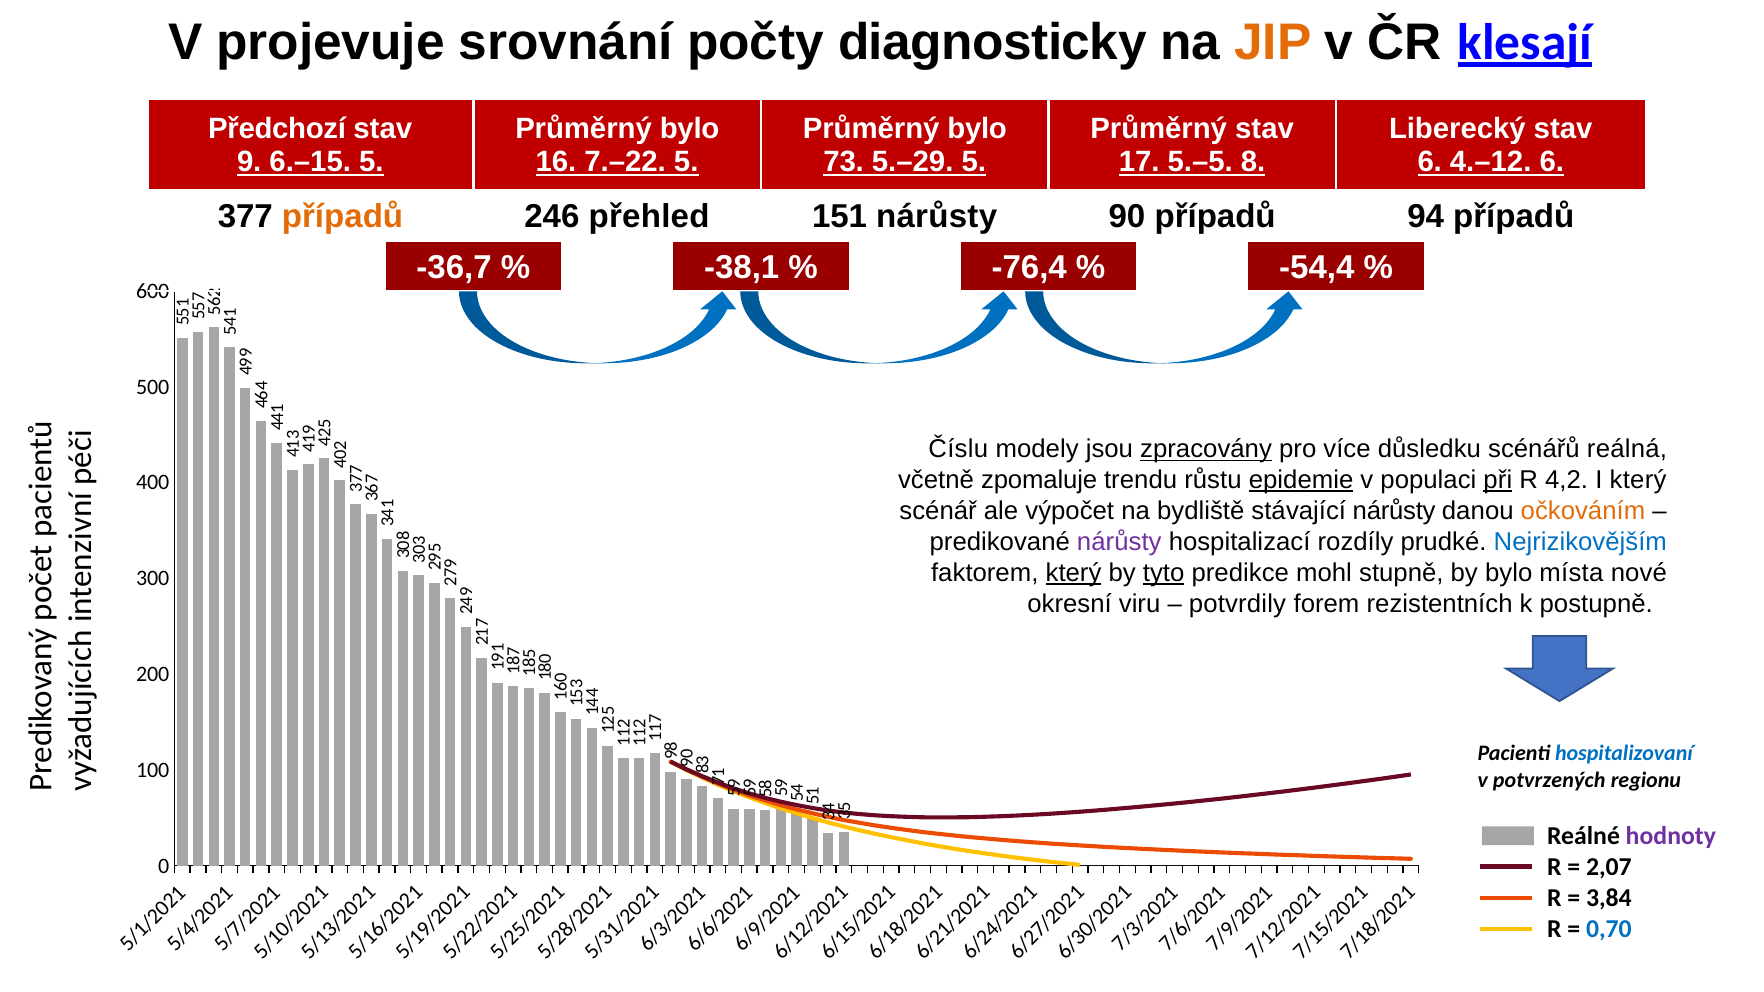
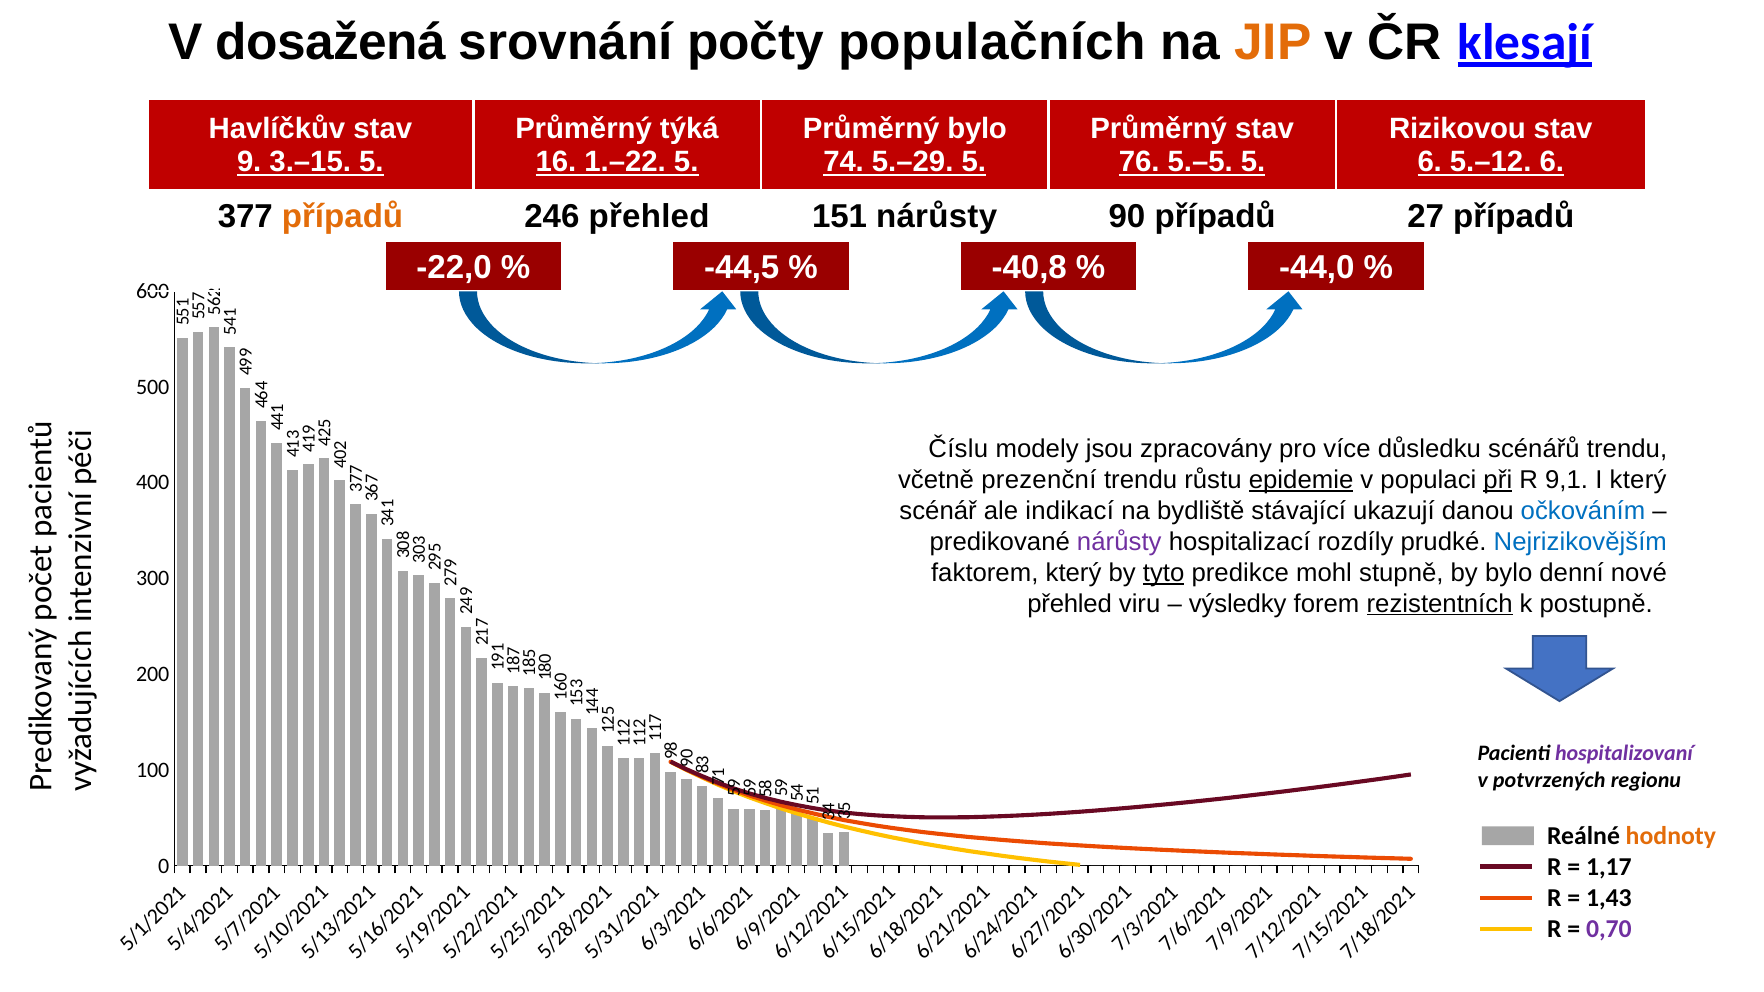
projevuje: projevuje -> dosažená (331, 43)
diagnosticky: diagnosticky -> populačních (992, 43)
Předchozí: Předchozí -> Havlíčkův (277, 128)
stav Průměrný bylo: bylo -> týká (689, 128)
Liberecký: Liberecký -> Rizikovou (1457, 128)
6.–15: 6.–15 -> 3.–15 (310, 162)
7.–22: 7.–22 -> 1.–22 (625, 162)
73: 73 -> 74 (844, 162)
17: 17 -> 76 (1139, 162)
5.–5 8: 8 -> 5 (1253, 162)
4.–12: 4.–12 -> 5.–12 (1491, 162)
94: 94 -> 27 (1426, 217)
-36,7: -36,7 -> -22,0 (454, 267)
-38,1: -38,1 -> -44,5 (742, 267)
-76,4: -76,4 -> -40,8 (1029, 267)
-54,4: -54,4 -> -44,0 (1317, 267)
zpracovány underline: present -> none (1206, 449)
scénářů reálná: reálná -> trendu (1627, 449)
zpomaluje: zpomaluje -> prezenční (1039, 480)
4,2: 4,2 -> 9,1 (1567, 480)
výpočet: výpočet -> indikací (1070, 511)
stávající nárůsty: nárůsty -> ukazují (1394, 511)
očkováním colour: orange -> blue (1583, 511)
který underline: present -> none (1074, 573)
místa: místa -> denní (1572, 573)
okresní: okresní -> přehled (1070, 604)
potvrdily: potvrdily -> výsledky (1238, 604)
rezistentních underline: none -> present (1440, 604)
hospitalizovaní colour: blue -> purple (1624, 754)
hodnoty colour: purple -> orange (1671, 837)
2,07: 2,07 -> 1,17 (1609, 868)
3,84: 3,84 -> 1,43 (1609, 898)
0,70 colour: blue -> purple (1609, 929)
